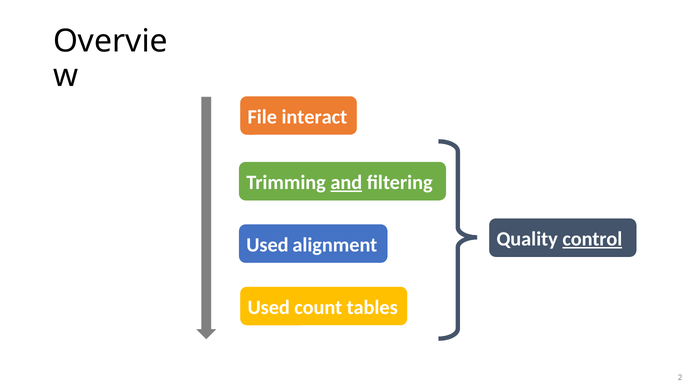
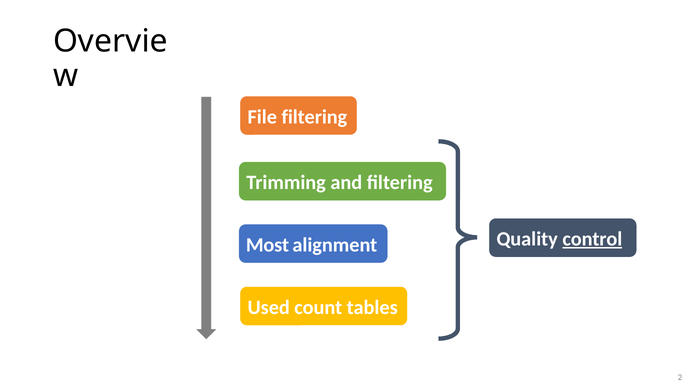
File interact: interact -> filtering (314, 117)
and underline: present -> none (346, 182)
Used: Used -> Most (268, 245)
